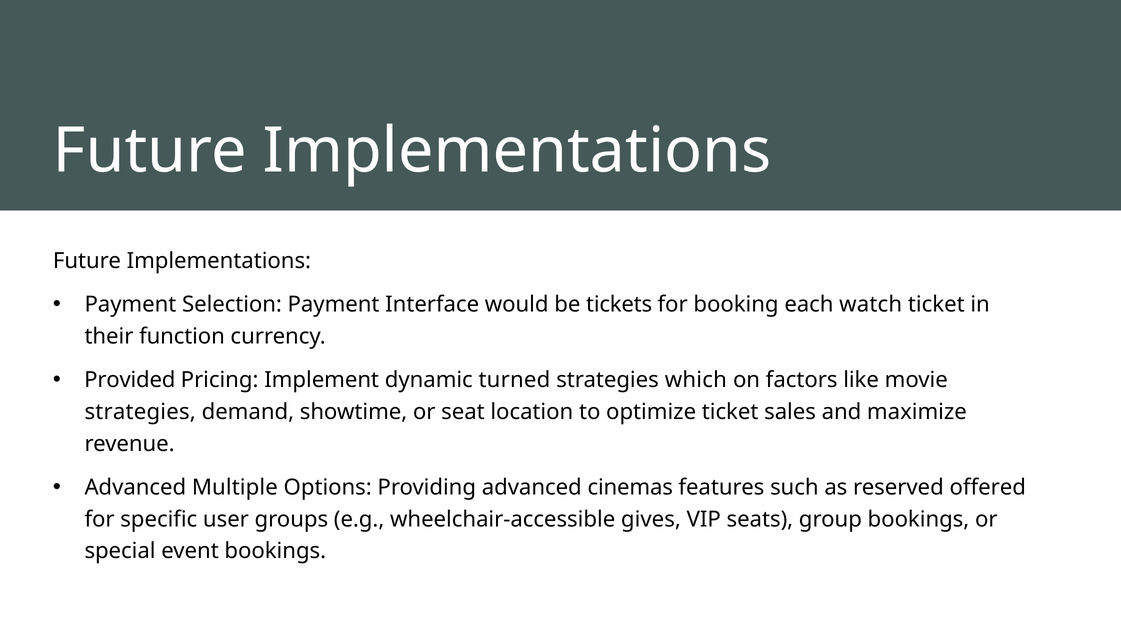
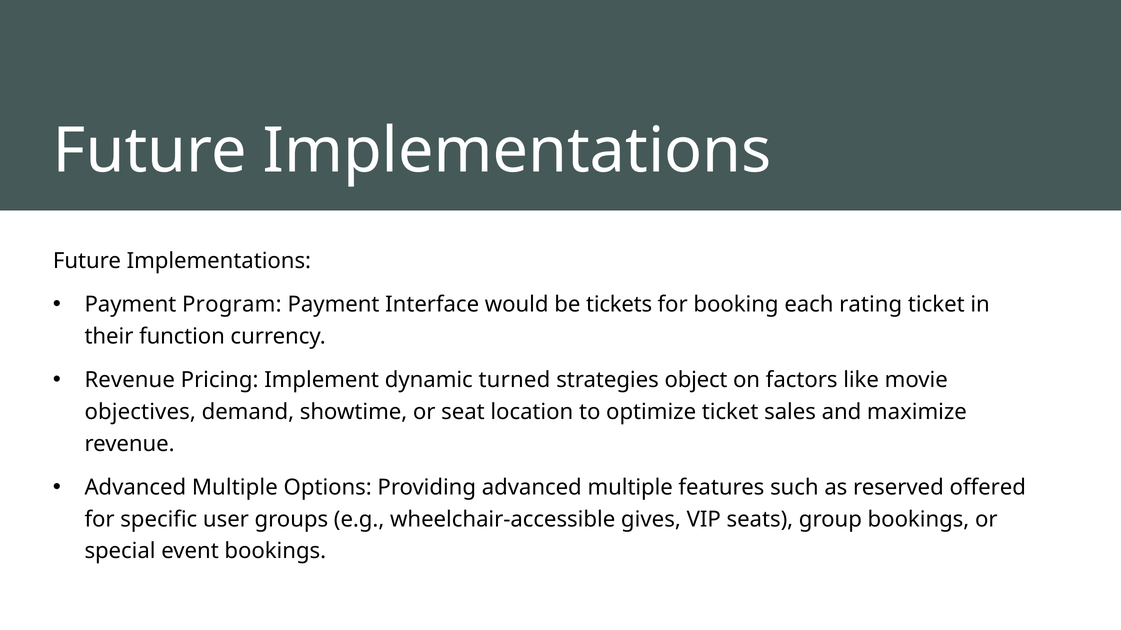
Selection: Selection -> Program (232, 305)
watch: watch -> rating (871, 305)
Provided: Provided -> Revenue (130, 380)
which: which -> object (696, 380)
strategies: strategies -> objectives (140, 412)
Providing advanced cinemas: cinemas -> multiple (630, 488)
